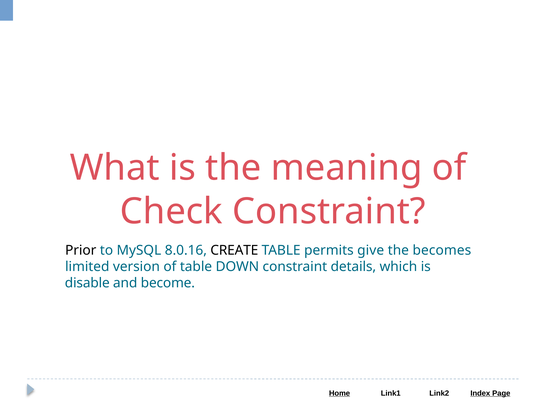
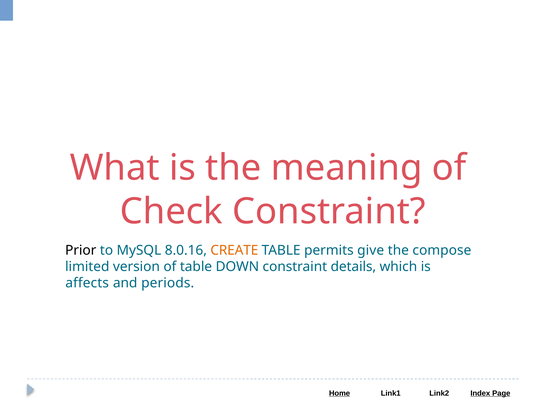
CREATE colour: black -> orange (234, 250)
becomes: becomes -> compose (442, 250)
disable: disable -> affects (87, 283)
become: become -> periods (168, 283)
